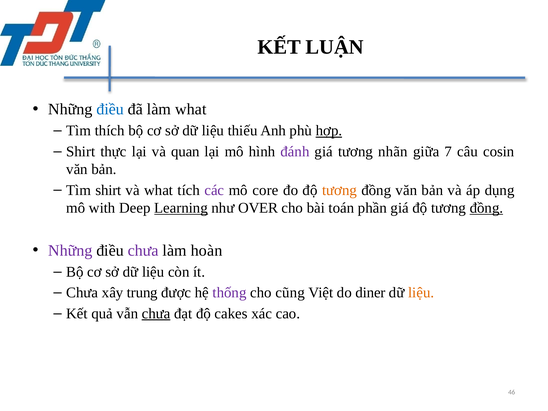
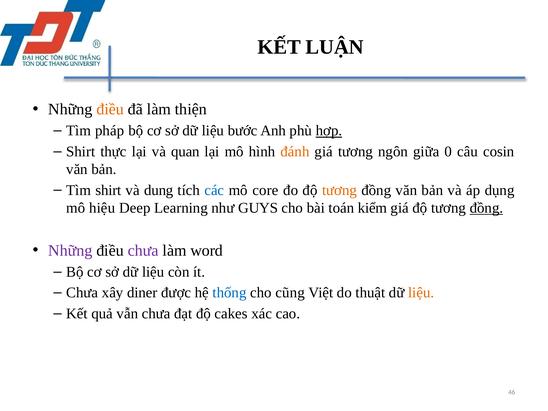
điều colour: blue -> orange (110, 109)
làm what: what -> thiện (191, 109)
thích: thích -> pháp (110, 131)
thiếu: thiếu -> bước (243, 131)
đánh colour: purple -> orange (295, 152)
nhãn: nhãn -> ngôn (393, 152)
7: 7 -> 0 (448, 152)
và what: what -> dung (159, 190)
các colour: purple -> blue (214, 190)
with: with -> hiệu (102, 208)
Learning underline: present -> none (181, 208)
OVER: OVER -> GUYS (258, 208)
phần: phần -> kiểm (372, 208)
hoàn: hoàn -> word (207, 251)
trung: trung -> diner (142, 293)
thống colour: purple -> blue (230, 293)
diner: diner -> thuật (370, 293)
chưa underline: present -> none (156, 314)
